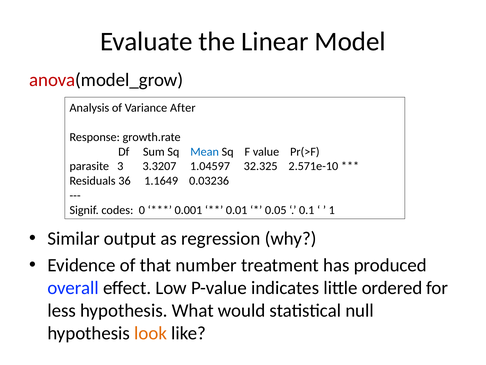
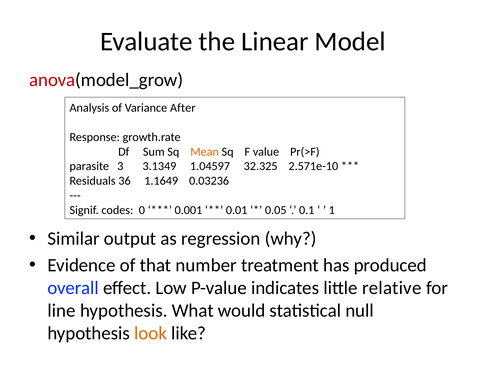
Mean colour: blue -> orange (205, 151)
3.3207: 3.3207 -> 3.1349 (159, 166)
ordered: ordered -> relative (392, 287)
less: less -> line (62, 310)
